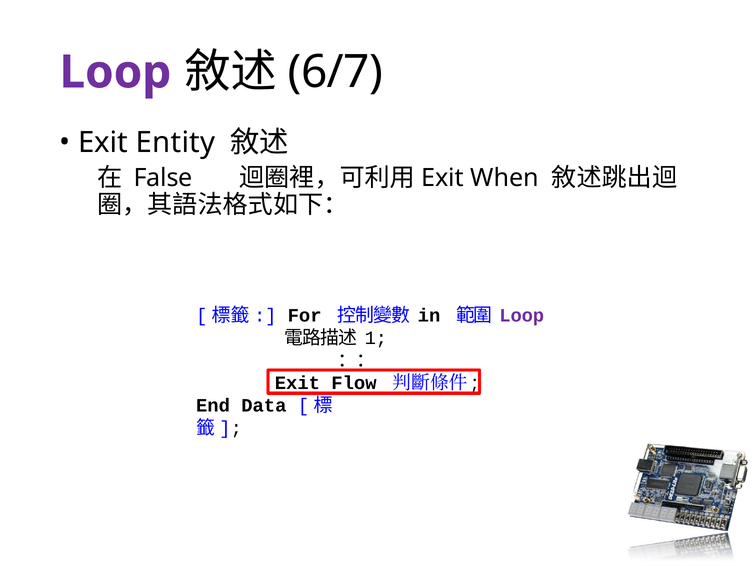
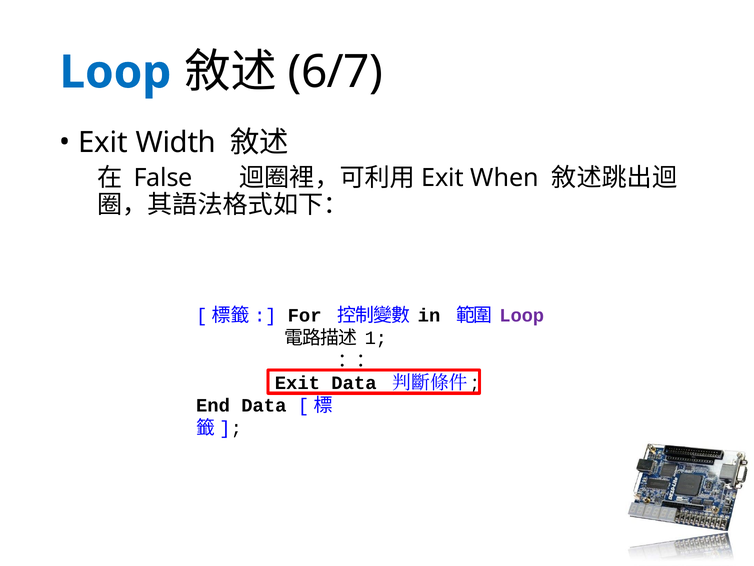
Loop colour: purple -> blue (115, 72)
Entity: Entity -> Width (176, 143)
Exit Flow: Flow -> Data (354, 383)
